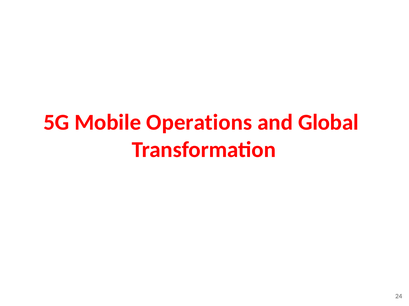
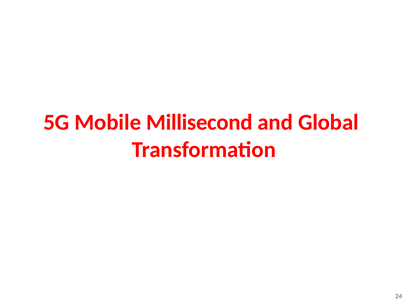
Operations: Operations -> Millisecond (199, 123)
